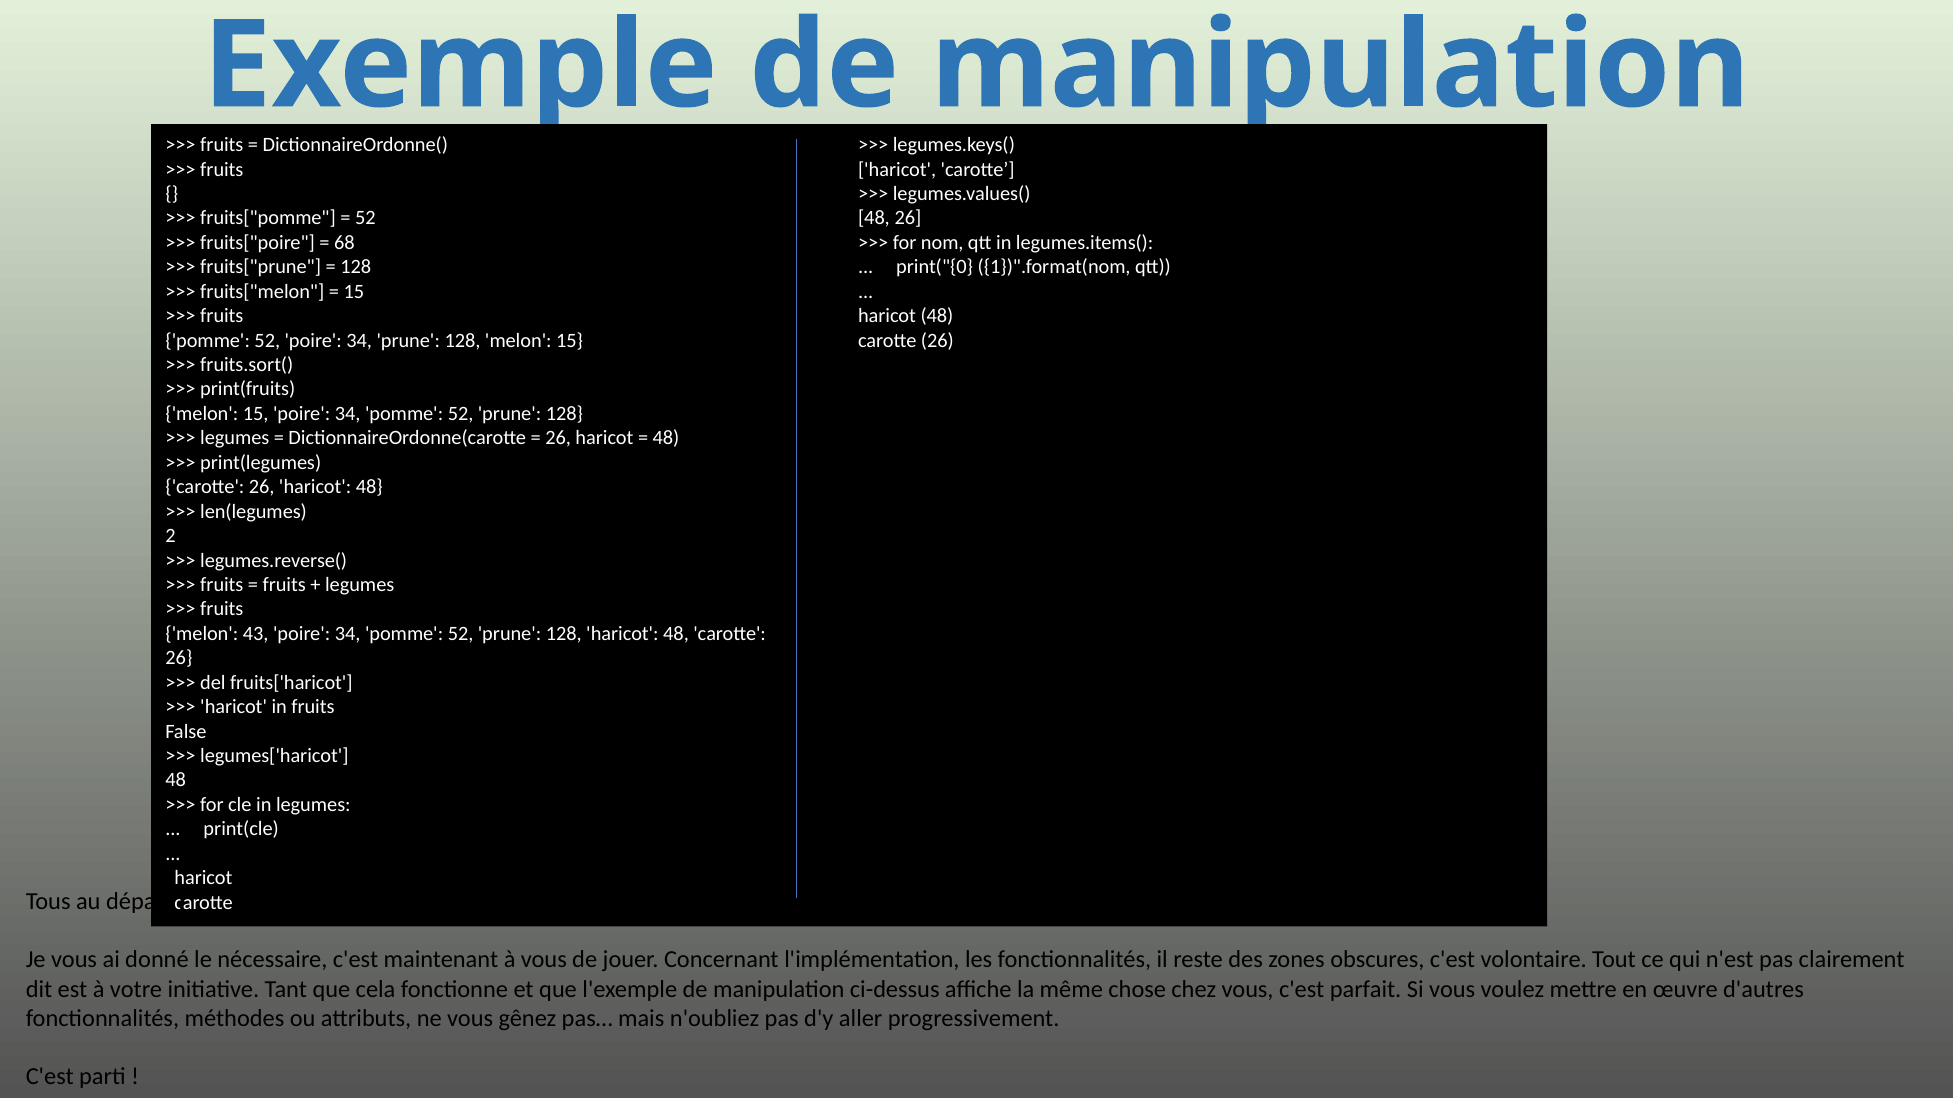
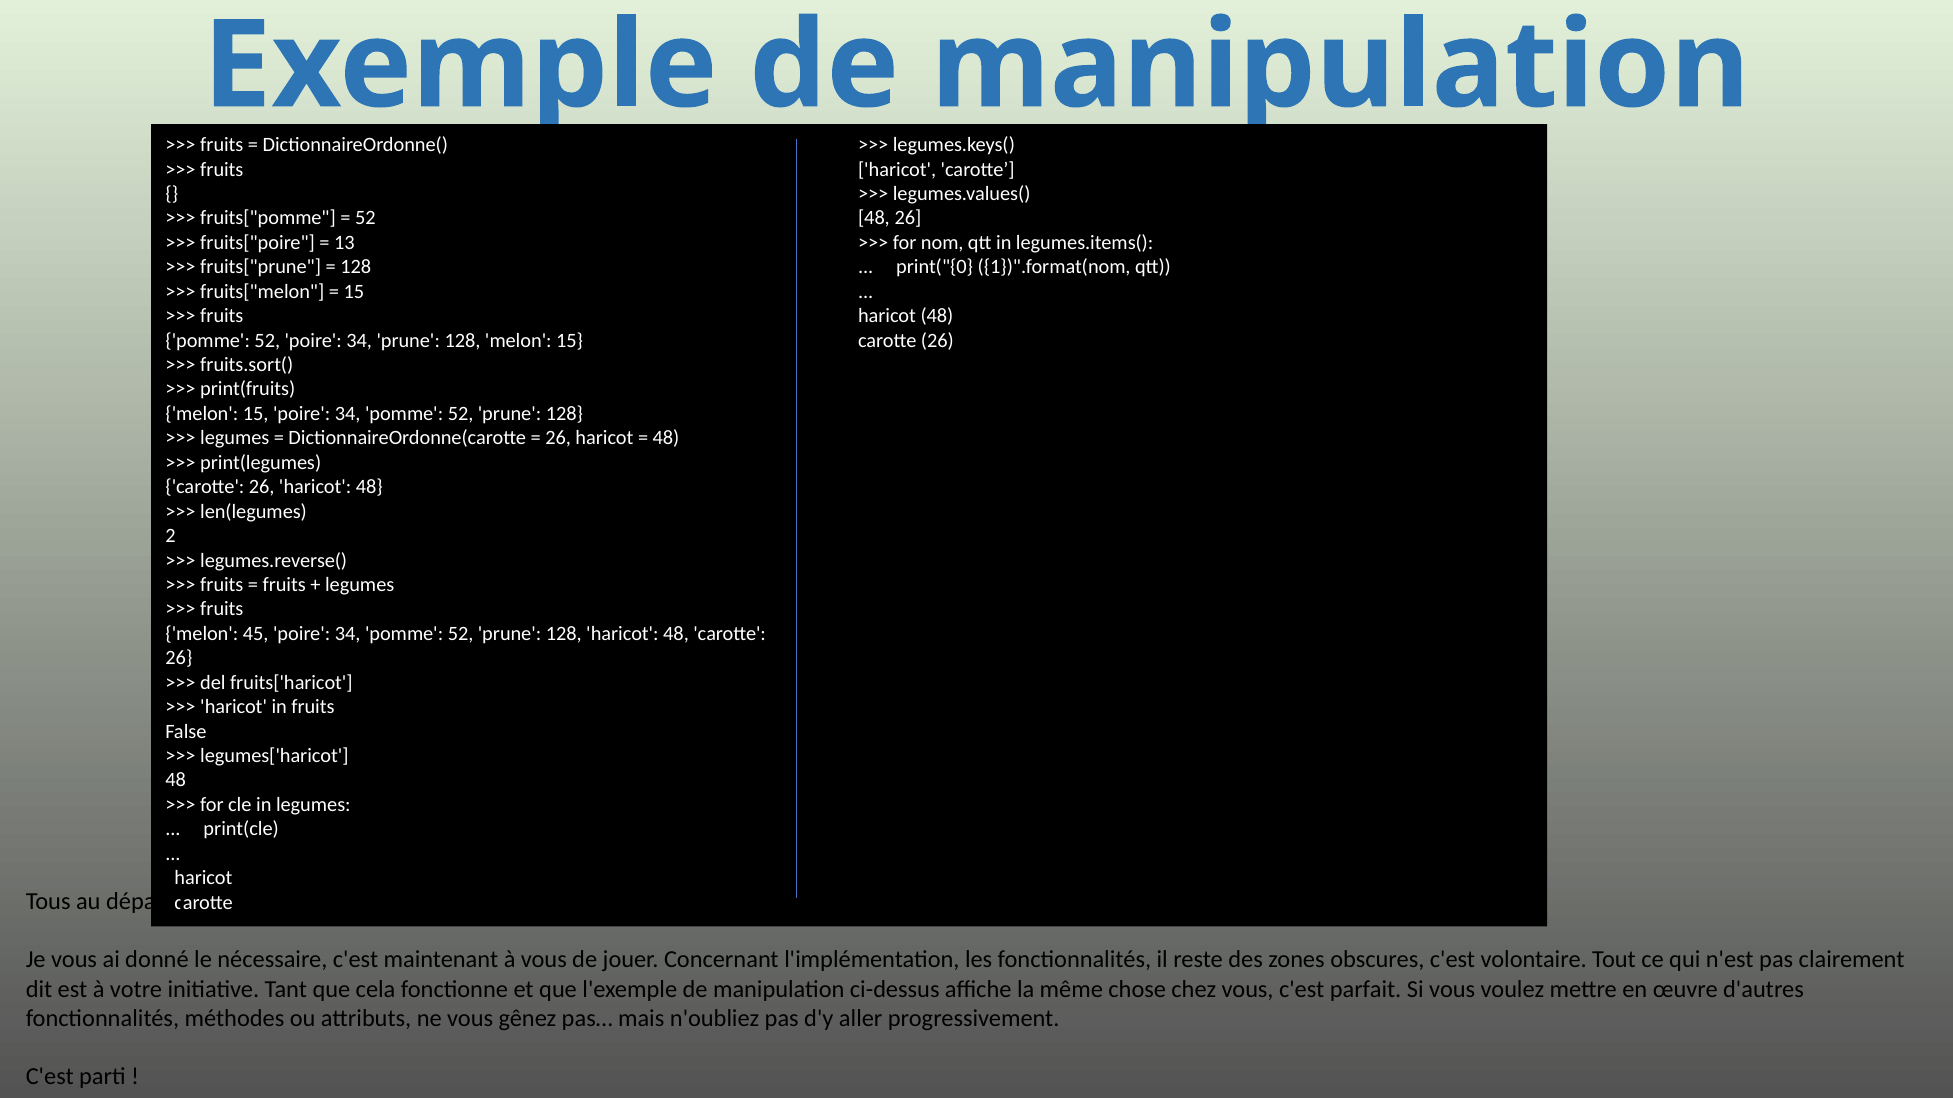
68: 68 -> 13 (344, 243)
43: 43 -> 45 (256, 634)
